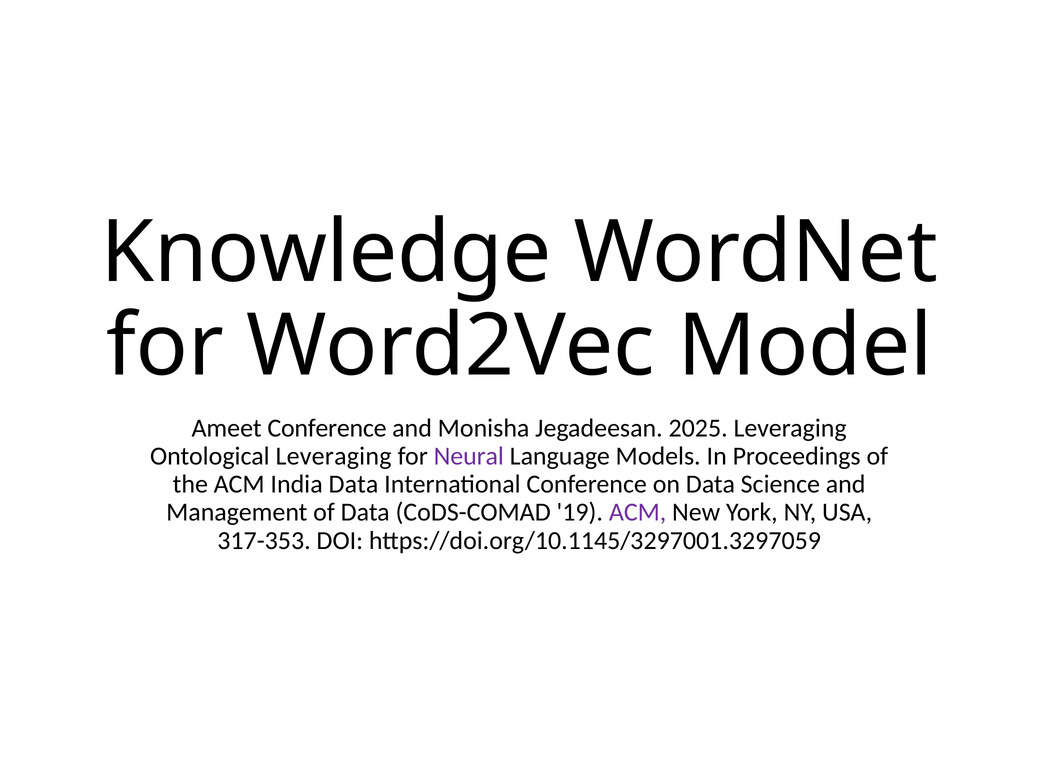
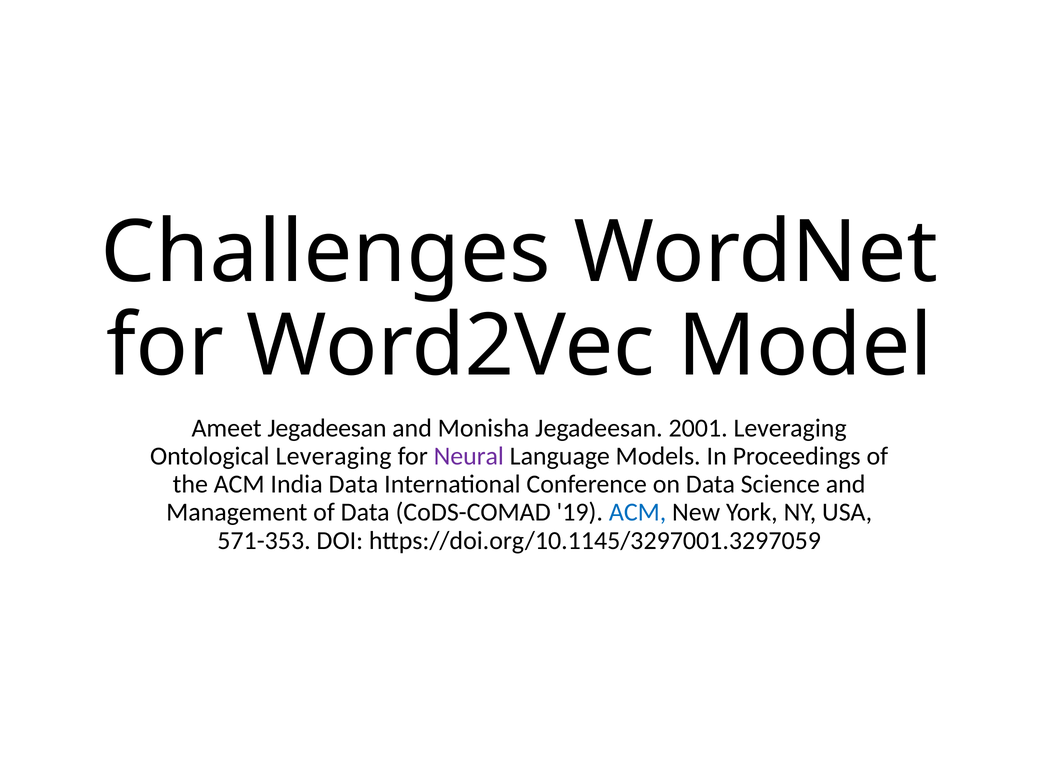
Knowledge: Knowledge -> Challenges (326, 253)
Ameet Conference: Conference -> Jegadeesan (327, 428)
2025: 2025 -> 2001 (698, 428)
ACM colour: purple -> blue (638, 513)
317-353: 317-353 -> 571-353 (264, 541)
